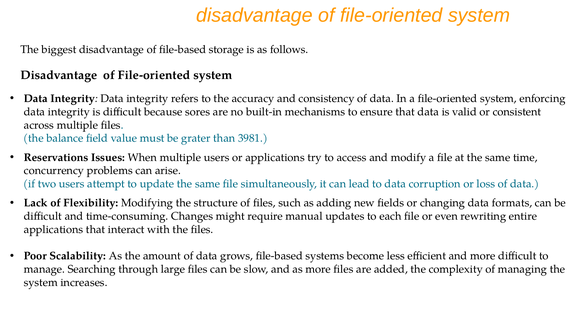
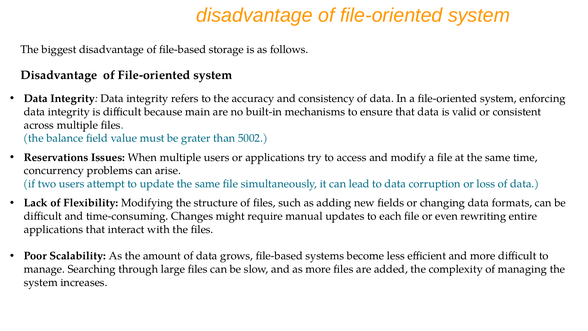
sores: sores -> main (198, 112)
3981: 3981 -> 5002 (253, 138)
